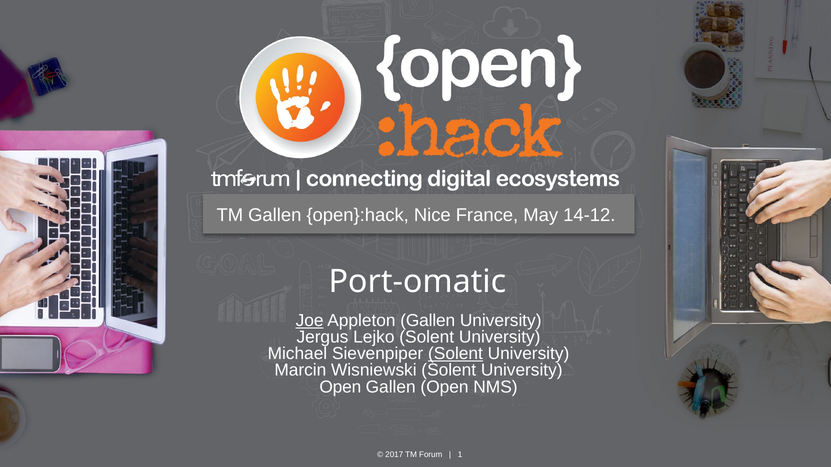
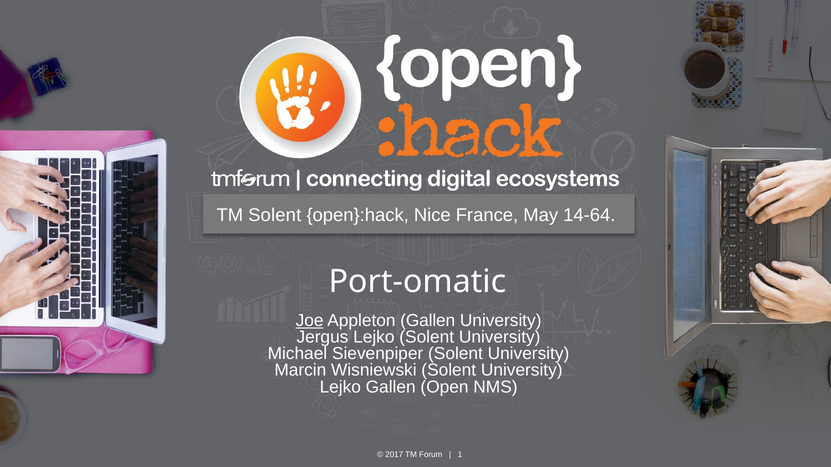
TM Gallen: Gallen -> Solent (275, 215)
14-12: 14-12 -> 14-64 (589, 215)
Solent underline: present -> none (455, 354)
Open: Open -> Lejko (340, 387)
